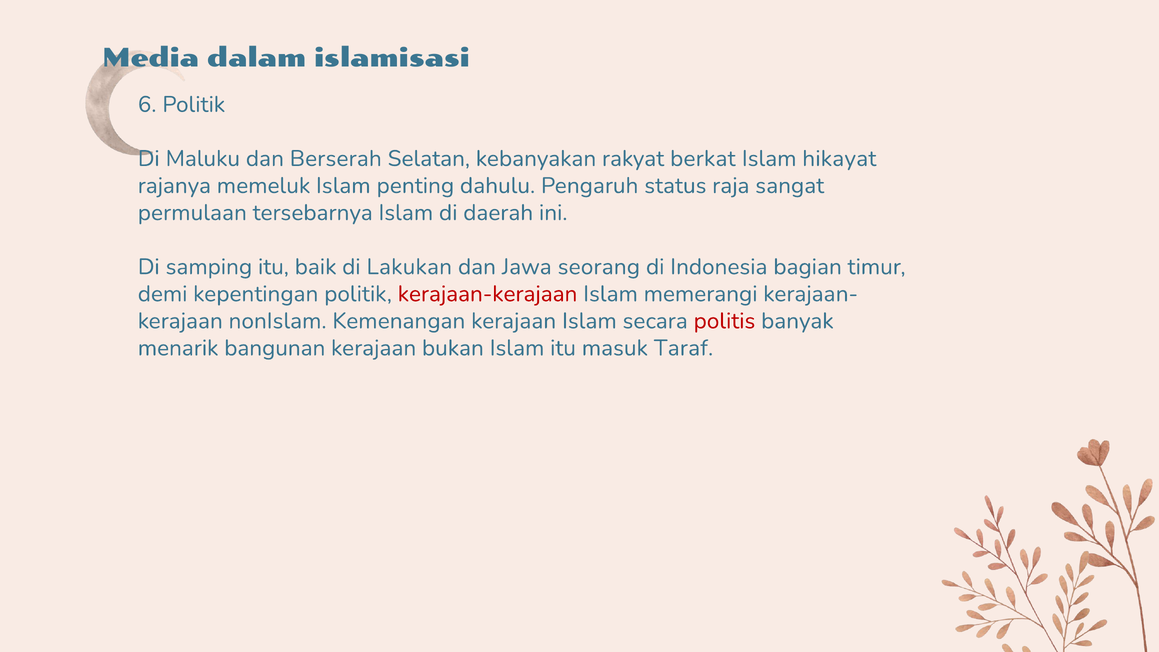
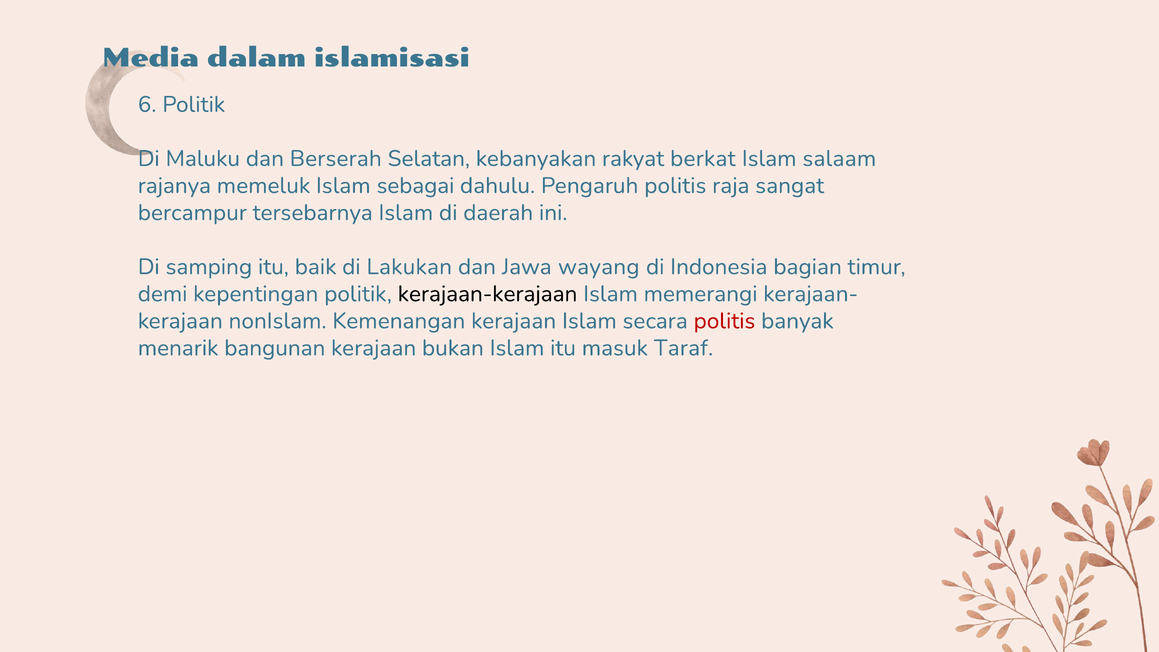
hikayat: hikayat -> salaam (839, 159)
penting: penting -> sebagai (415, 186)
Pengaruh status: status -> politis (675, 186)
permulaan: permulaan -> bercampur (192, 213)
seorang: seorang -> wayang (599, 267)
kerajaan-kerajaan colour: red -> black (488, 294)
